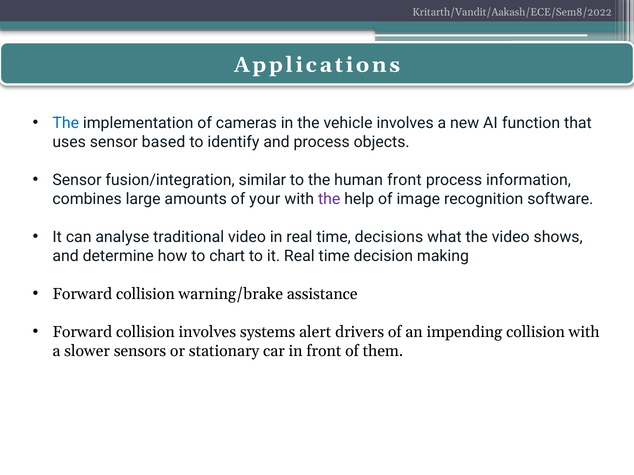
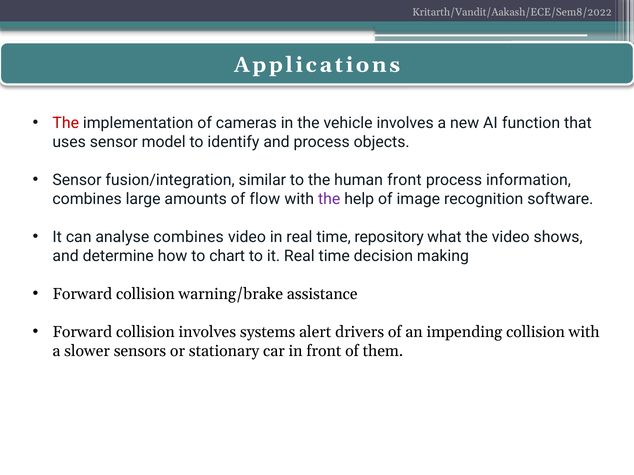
The colour: blue -> red (66, 123)
based: based -> model (164, 142)
your: your -> flow (265, 199)
analyse traditional: traditional -> combines (189, 237)
decisions: decisions -> repository (389, 237)
